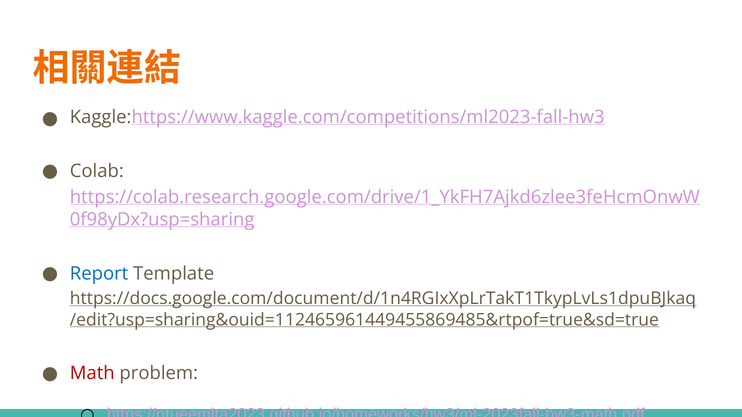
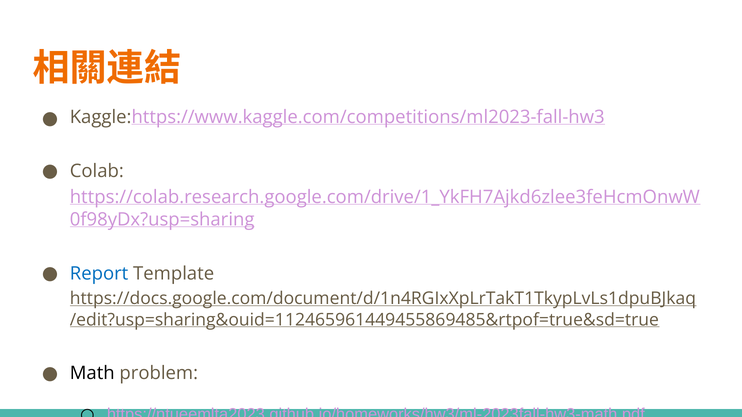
Math colour: red -> black (92, 374)
